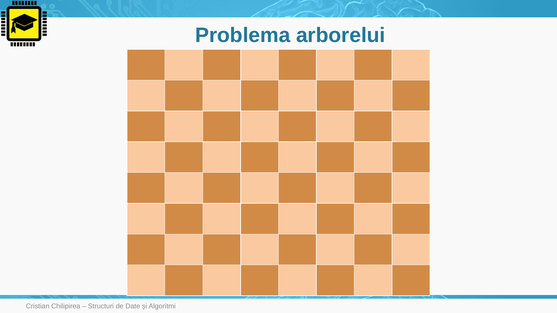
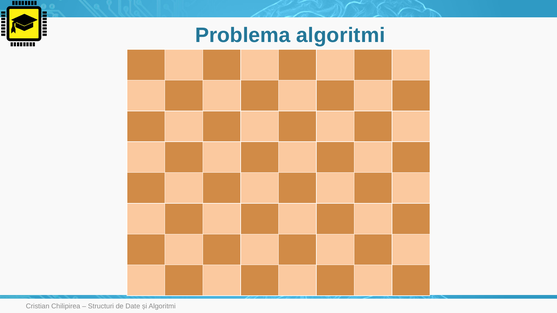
Problema arborelui: arborelui -> algoritmi (341, 35)
